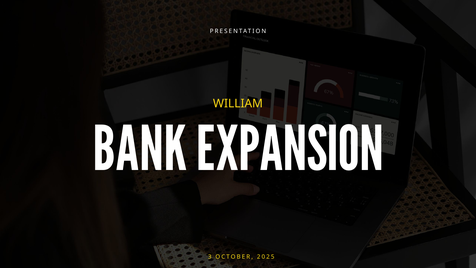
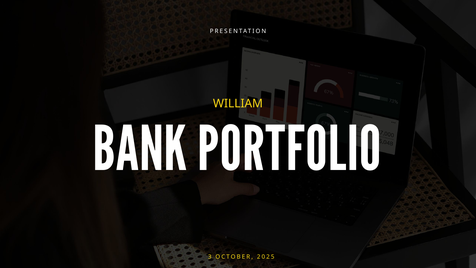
EXPANSION: EXPANSION -> PORTFOLIO (289, 150)
